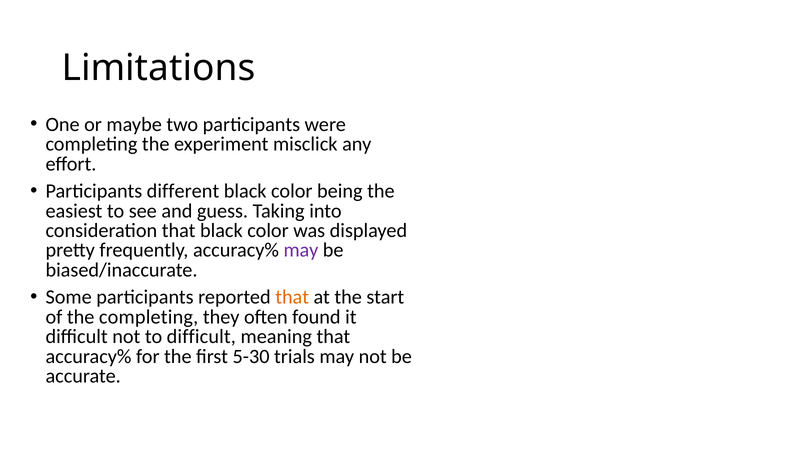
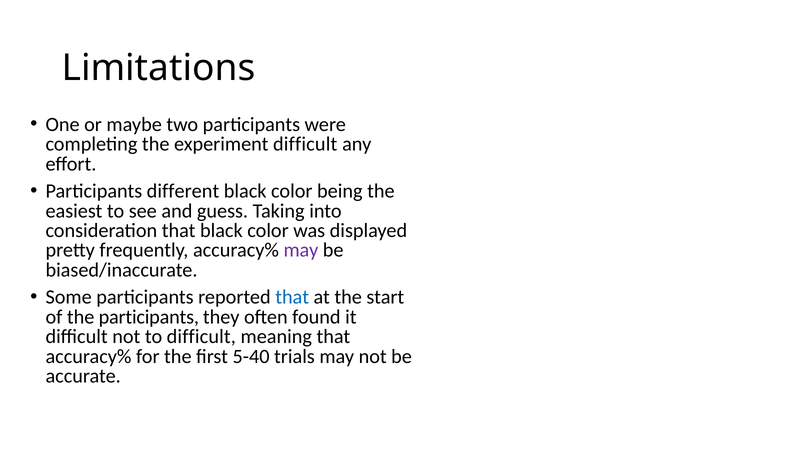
experiment misclick: misclick -> difficult (305, 144)
that colour: orange -> blue (292, 297)
the completing: completing -> participants (149, 317)
5-30: 5-30 -> 5-40 (251, 356)
